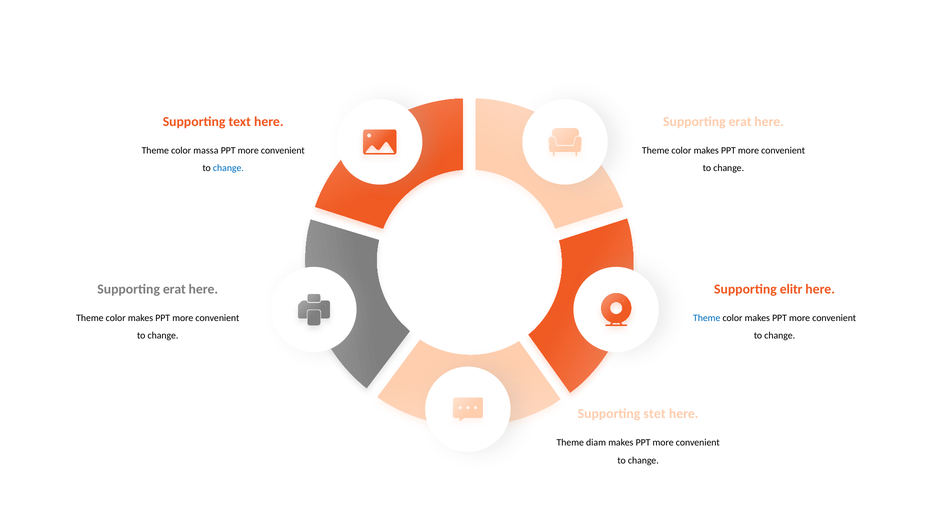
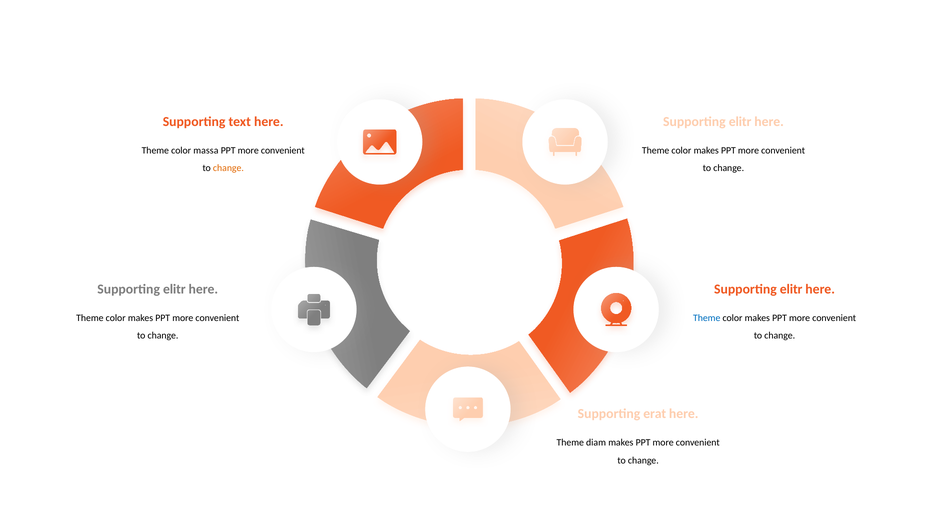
erat: erat -> elitr (740, 122)
change colour: blue -> orange (228, 168)
erat: erat -> elitr (174, 289)
stet: stet -> erat (655, 414)
